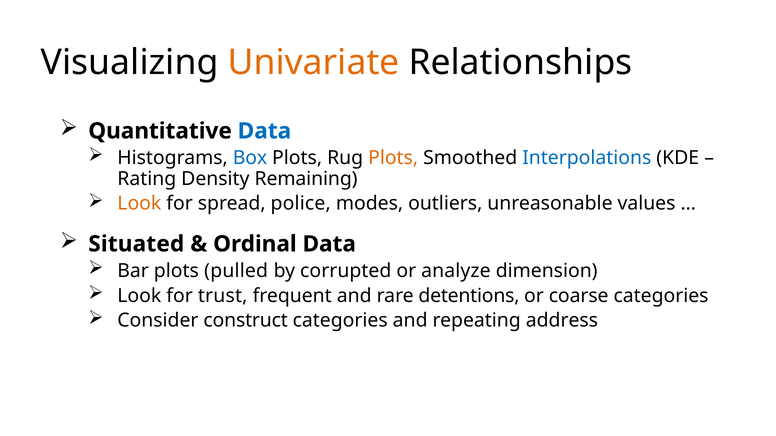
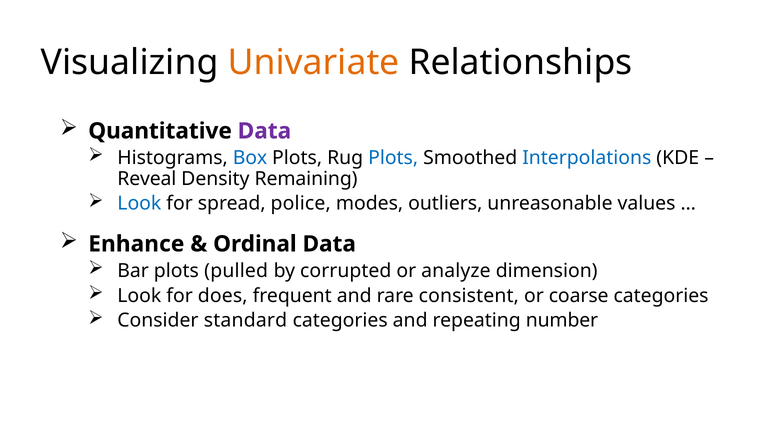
Data colour: blue -> purple (264, 131)
Plots colour: orange -> blue (393, 158)
Rating: Rating -> Reveal (147, 179)
Look colour: orange -> blue (139, 204)
Situated: Situated -> Enhance (136, 244)
trust: trust -> does (223, 296)
detentions: detentions -> consistent (469, 296)
construct: construct -> standard (245, 321)
address: address -> number (562, 321)
